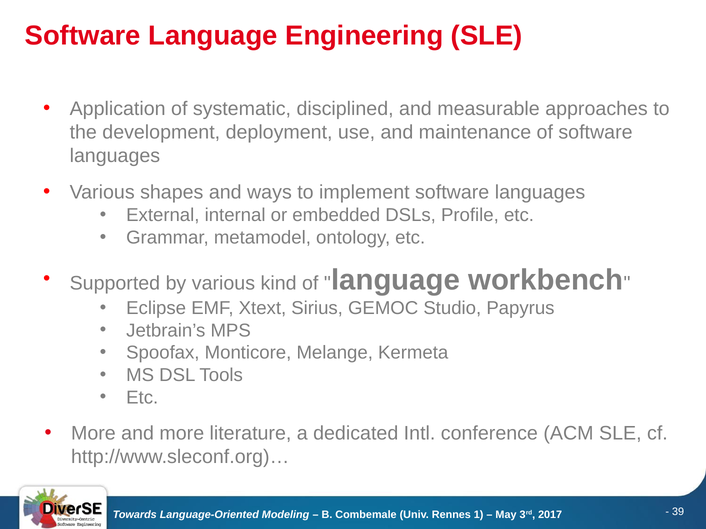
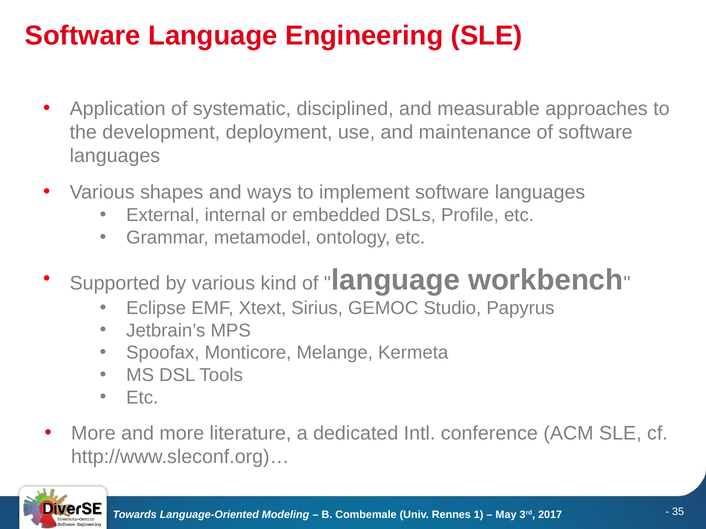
39: 39 -> 35 (678, 512)
